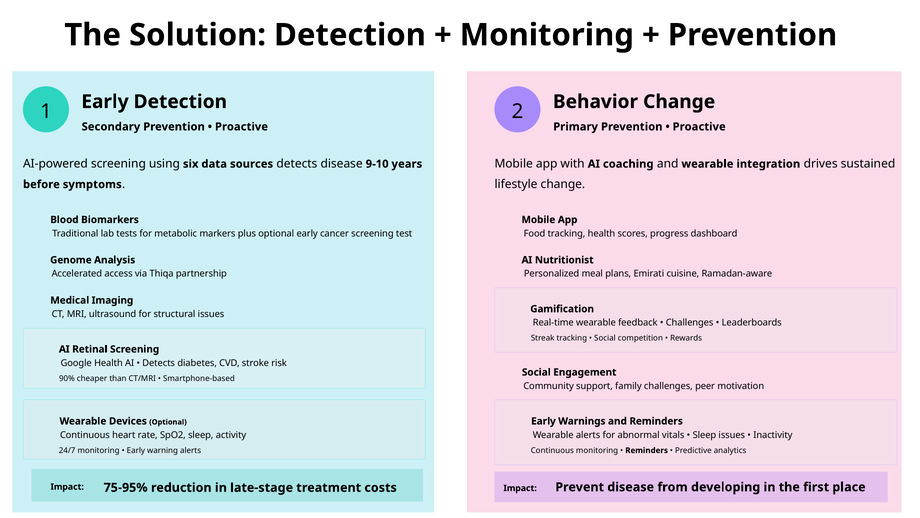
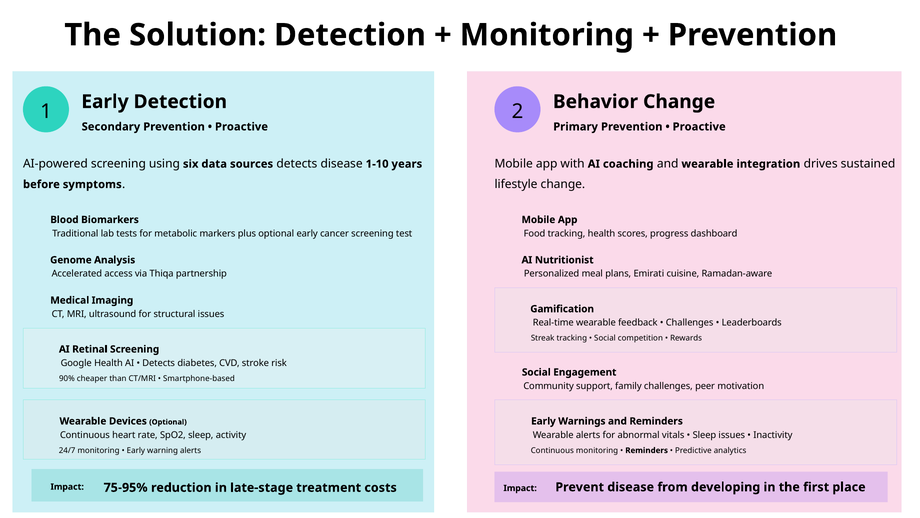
9-10: 9-10 -> 1-10 (377, 164)
